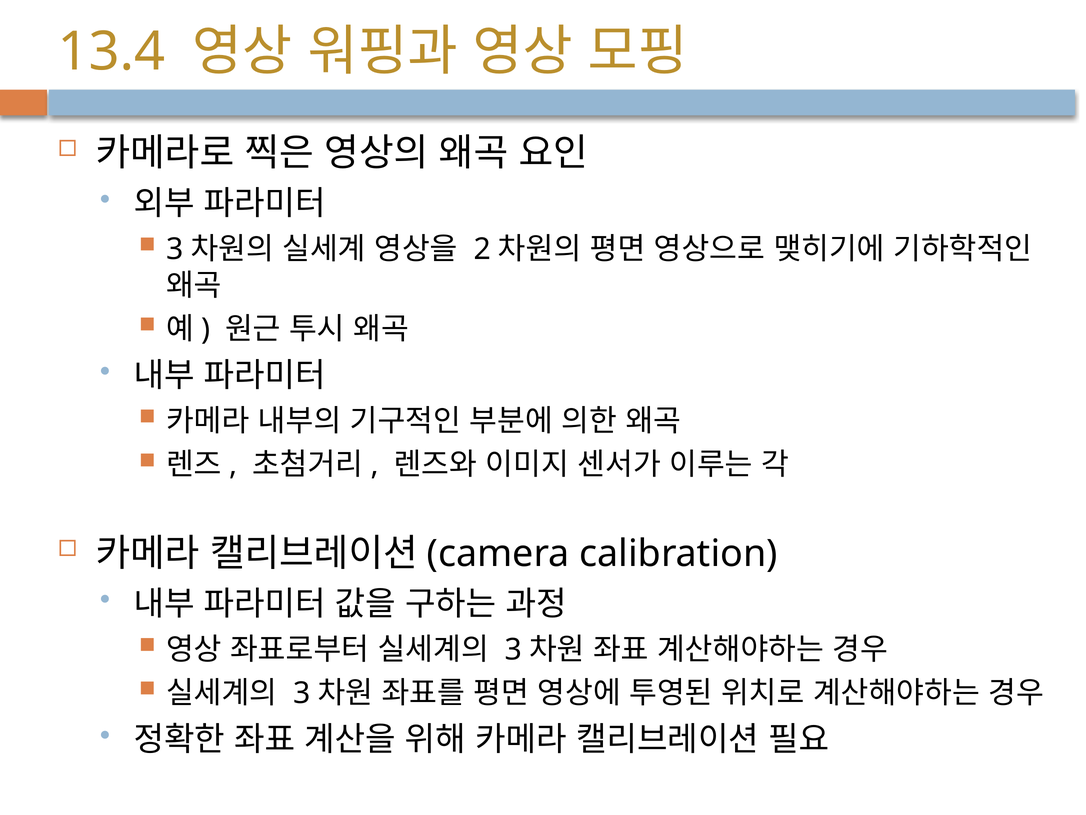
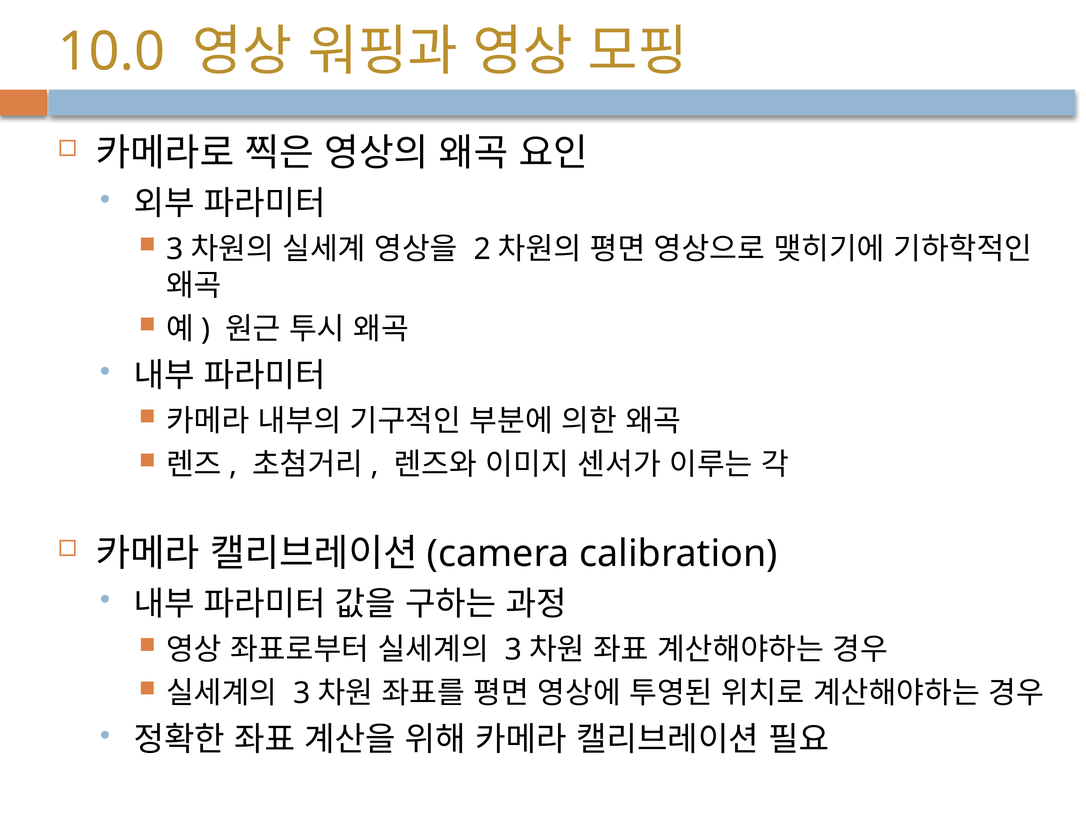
13.4: 13.4 -> 10.0 (111, 52)
